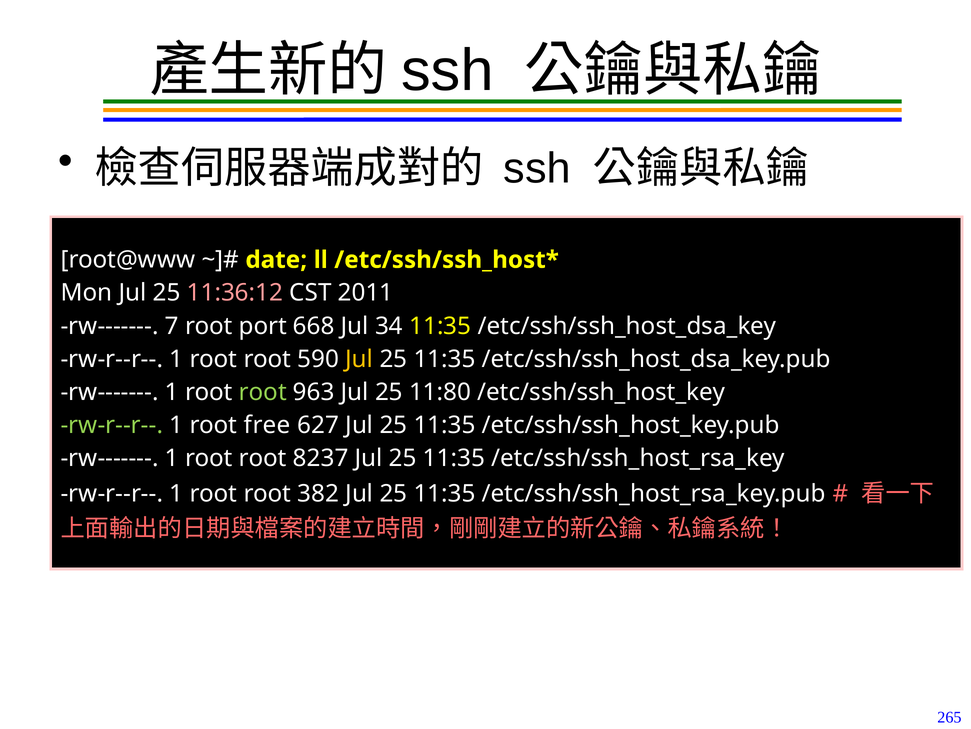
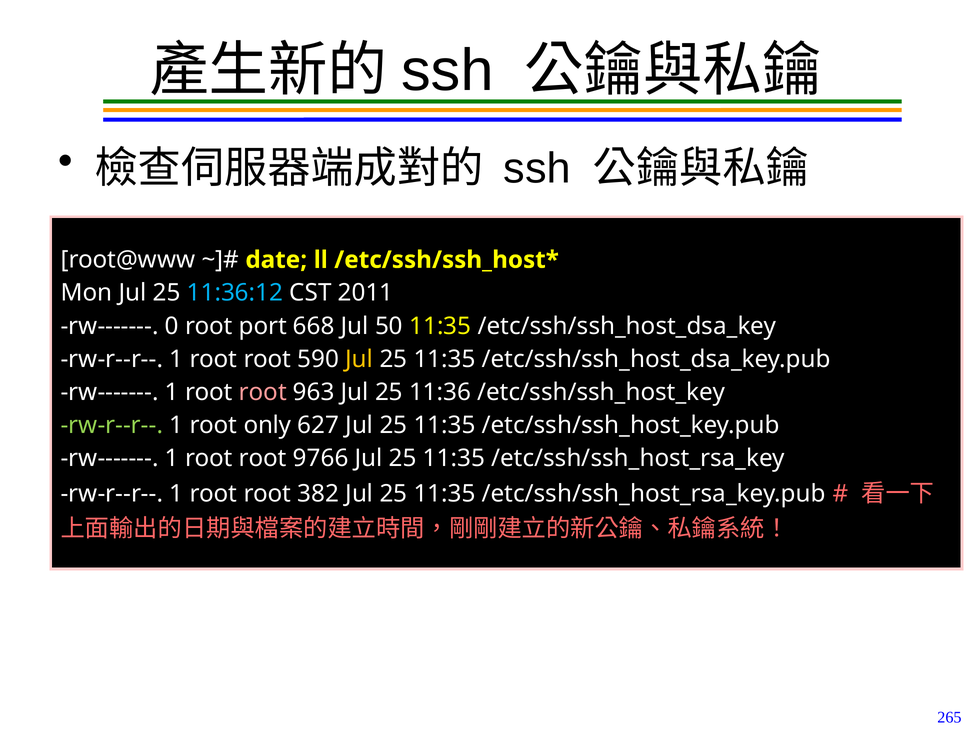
11:36:12 colour: pink -> light blue (235, 293)
7: 7 -> 0 (172, 326)
34: 34 -> 50 (389, 326)
root colour: light green -> pink (263, 392)
11:80: 11:80 -> 11:36 (440, 392)
free: free -> only (267, 425)
8237: 8237 -> 9766 (321, 458)
